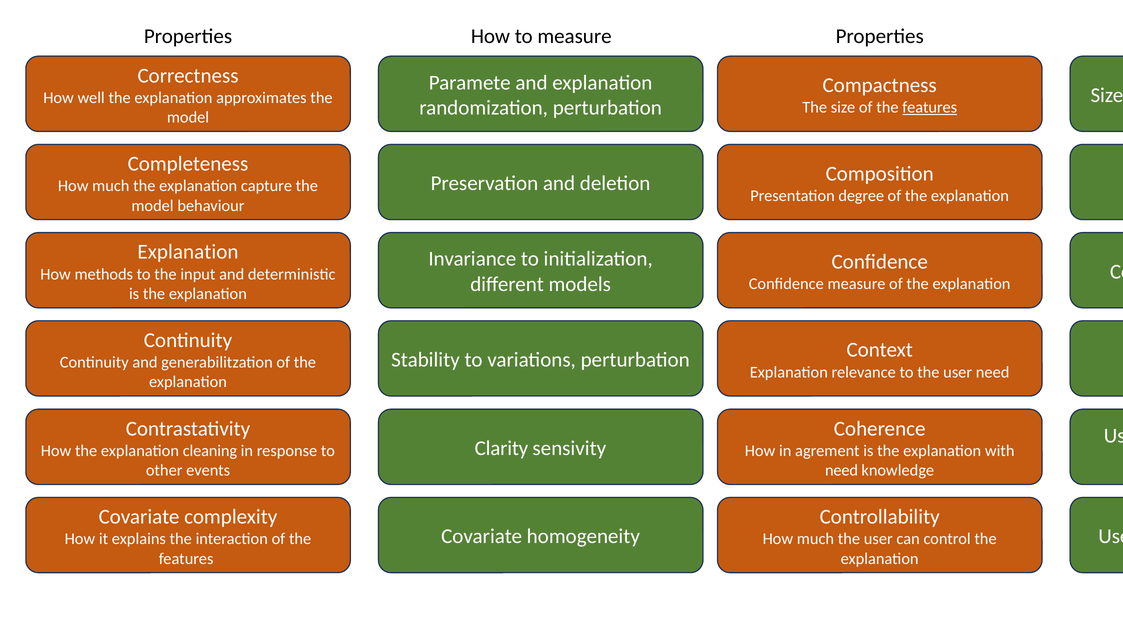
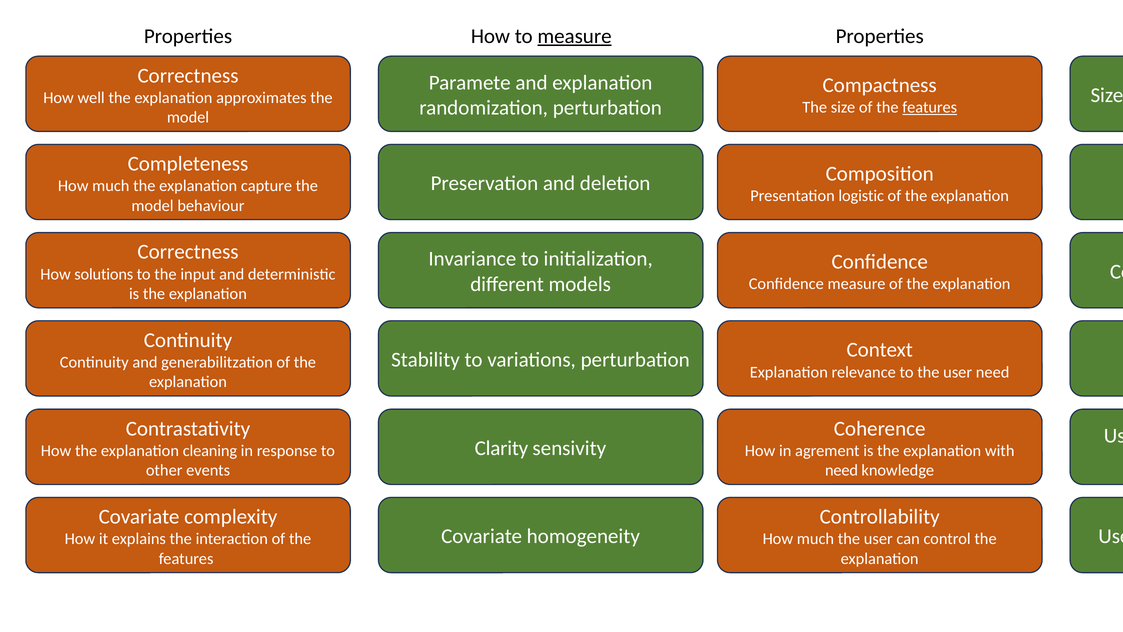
measure underline: none -> present (575, 36)
Presentation degree: degree -> logistic (861, 196)
Explanation: Explanation -> Correctness (188, 252)
methods: methods -> solutions (104, 274)
